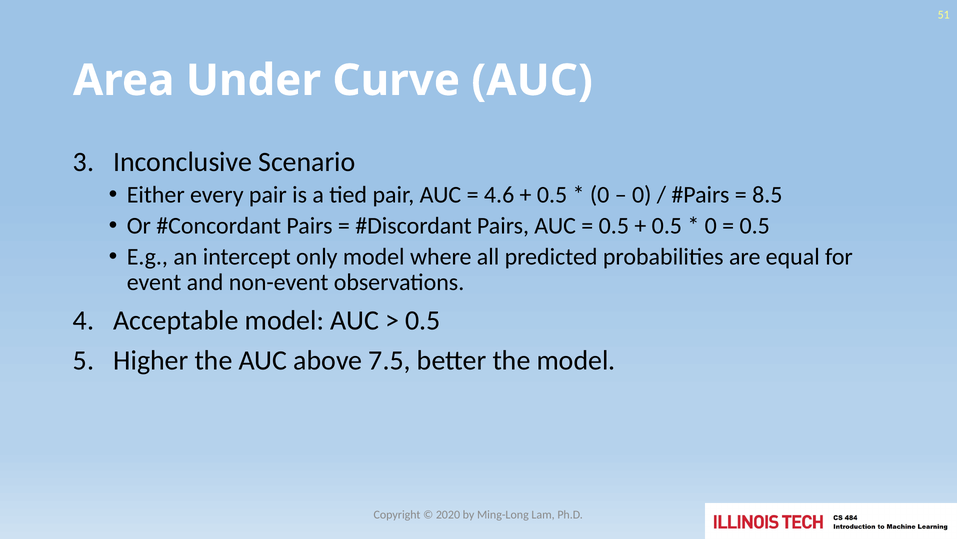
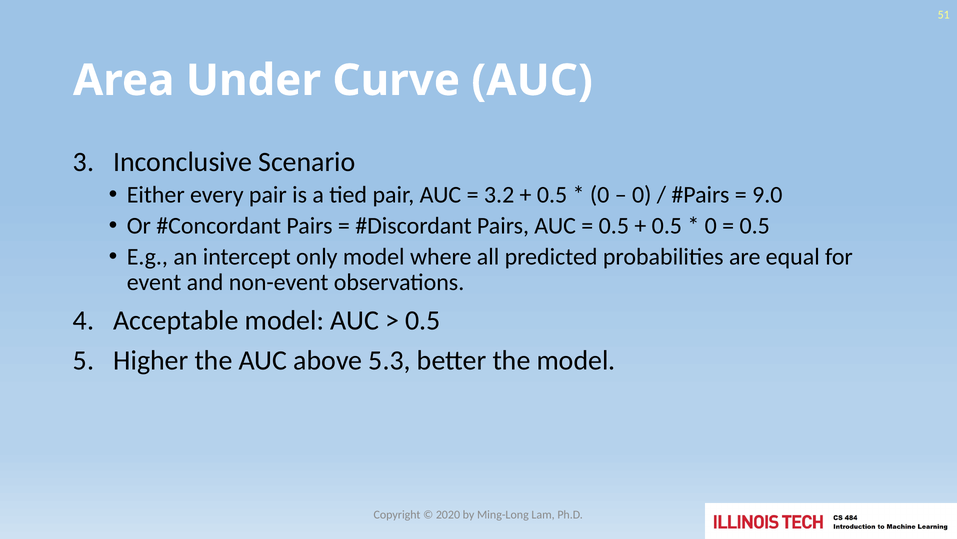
4.6: 4.6 -> 3.2 (499, 195)
8.5: 8.5 -> 9.0 (767, 195)
7.5: 7.5 -> 5.3 (390, 360)
